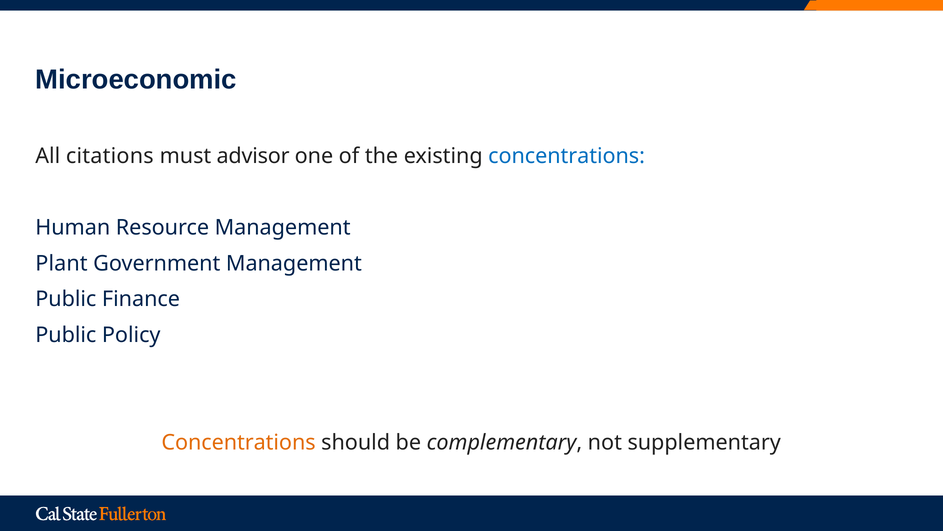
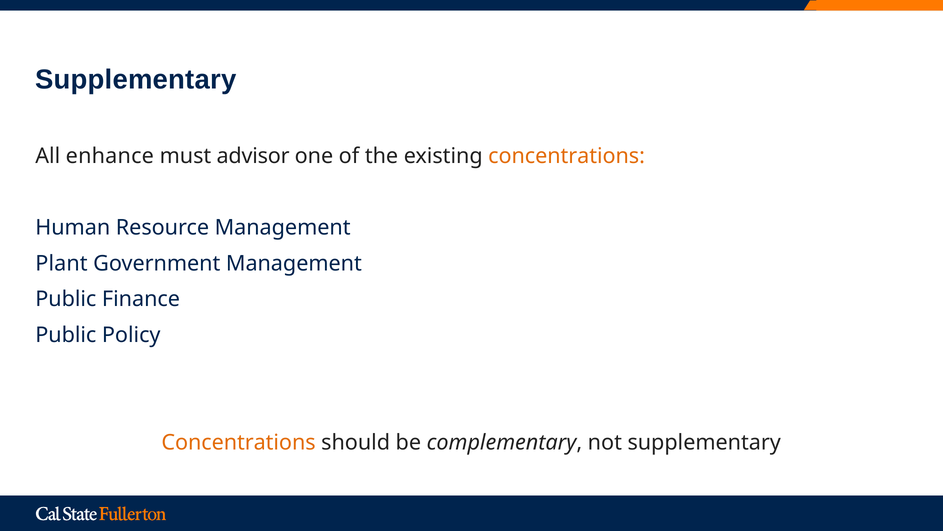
Microeconomic: Microeconomic -> Supplementary (136, 79)
citations: citations -> enhance (110, 156)
concentrations colour: blue -> orange (567, 156)
